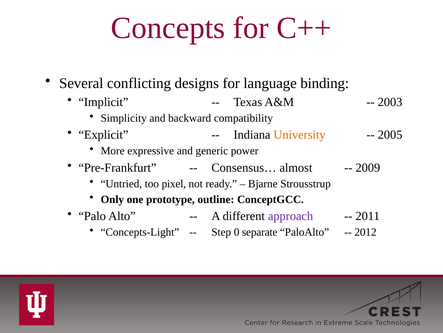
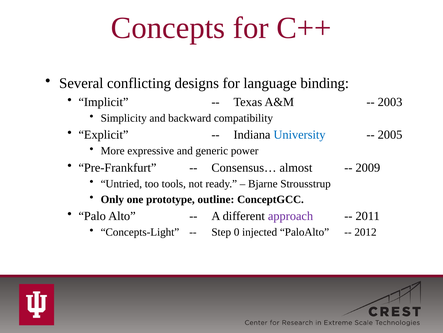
University colour: orange -> blue (300, 134)
pixel: pixel -> tools (174, 183)
separate: separate -> injected (260, 232)
